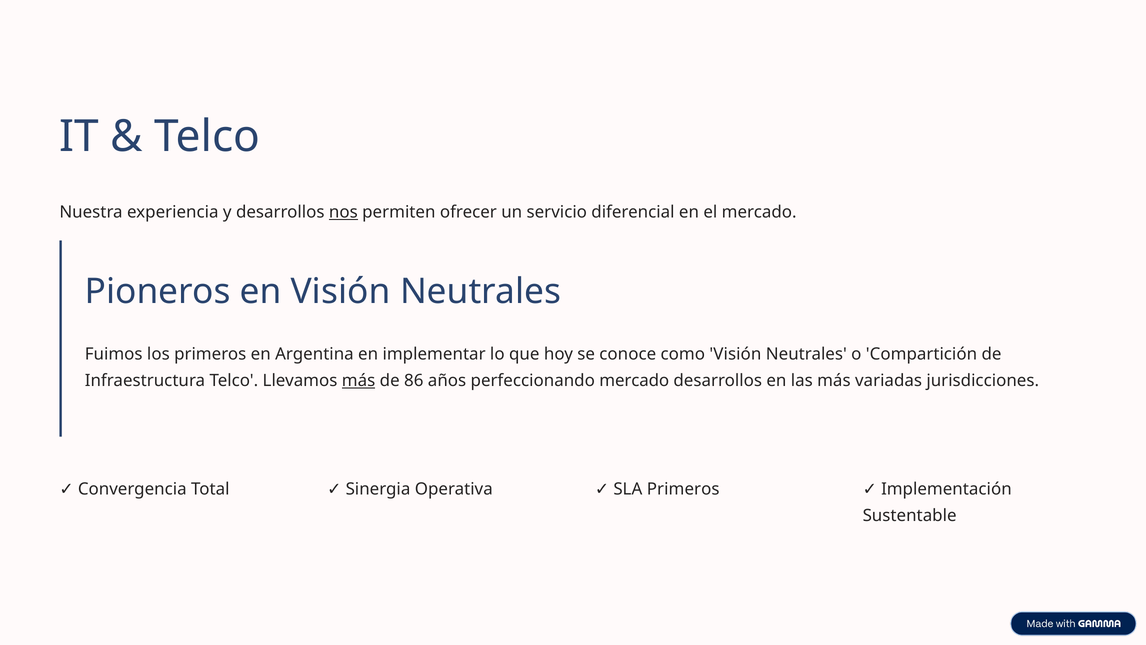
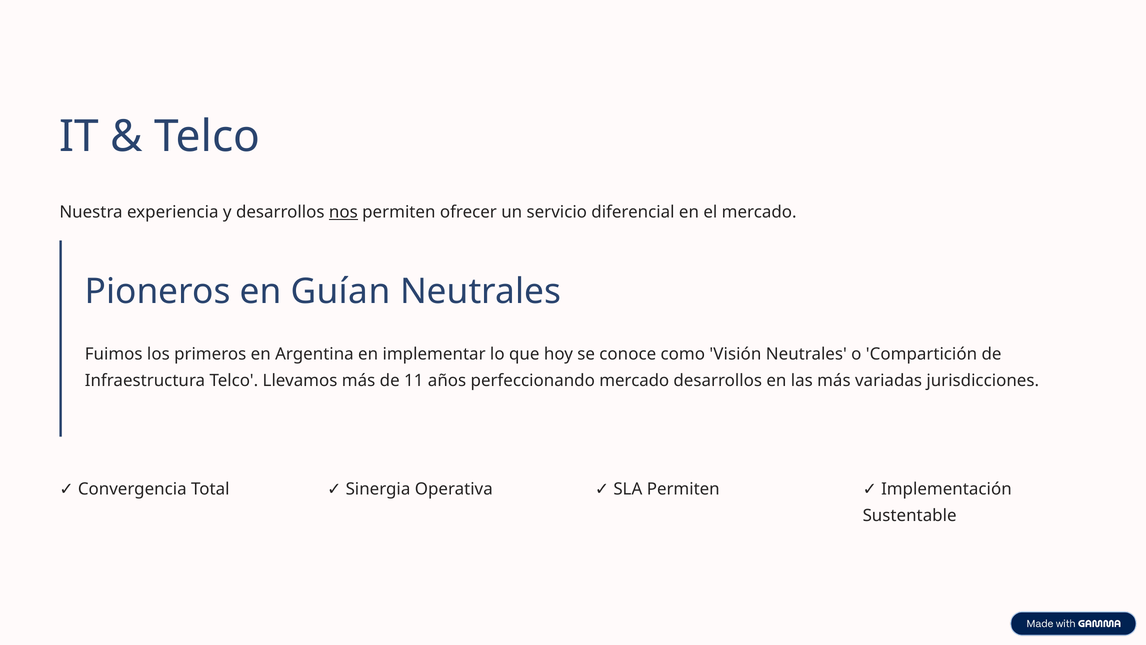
en Visión: Visión -> Guían (341, 291)
más underline: present -> none (359, 381)
86: 86 -> 11 (414, 381)
SLA Primeros: Primeros -> Permiten (683, 489)
